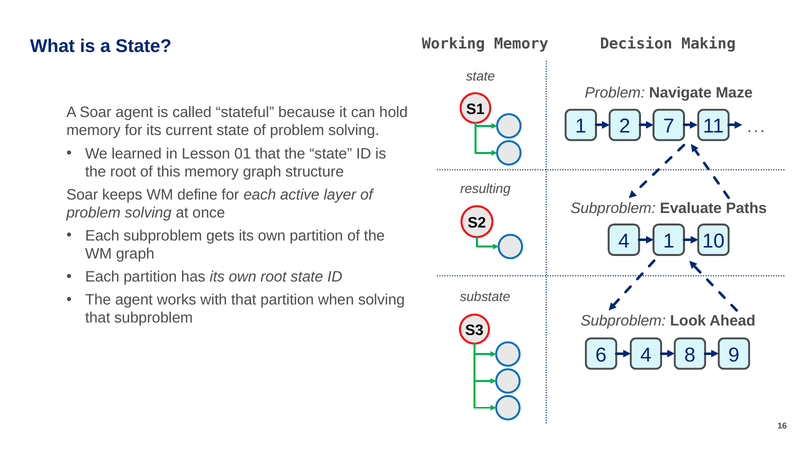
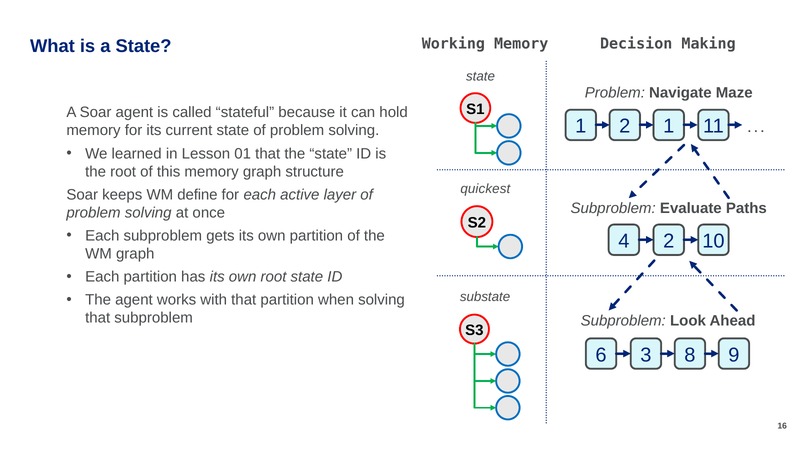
2 7: 7 -> 1 (669, 126)
resulting: resulting -> quickest (485, 189)
4 1: 1 -> 2 (669, 241)
6 4: 4 -> 3 (646, 355)
